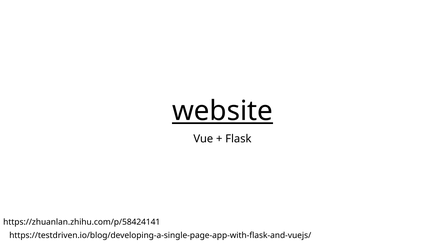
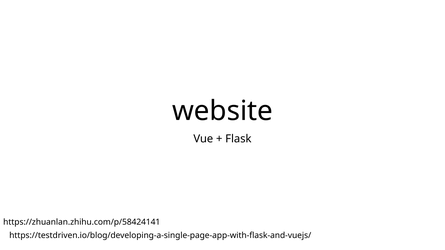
website underline: present -> none (222, 111)
